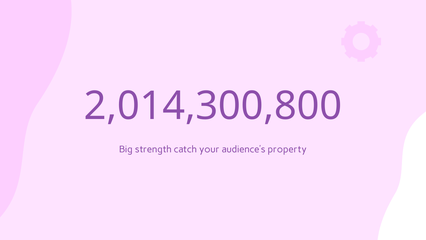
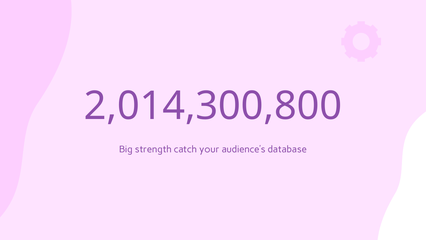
property: property -> database (287, 149)
